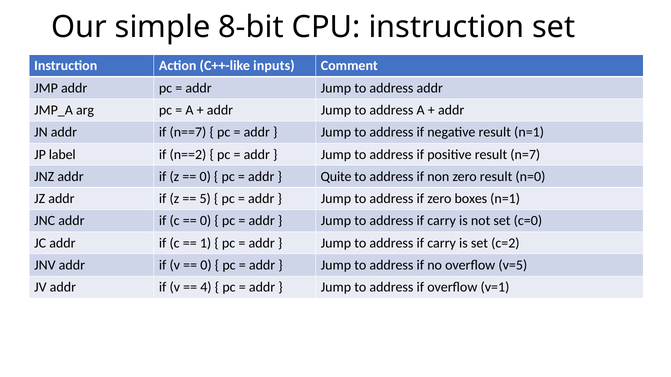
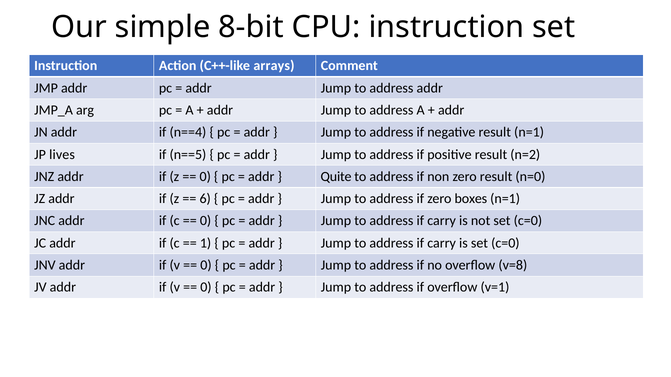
inputs: inputs -> arrays (274, 66)
n==7: n==7 -> n==4 (188, 132)
label: label -> lives (62, 155)
n==2: n==2 -> n==5 (188, 155)
n=7: n=7 -> n=2 (525, 155)
5: 5 -> 6 (205, 199)
is set c=2: c=2 -> c=0 (505, 243)
v=5: v=5 -> v=8 (513, 265)
4: 4 -> 0 (206, 288)
